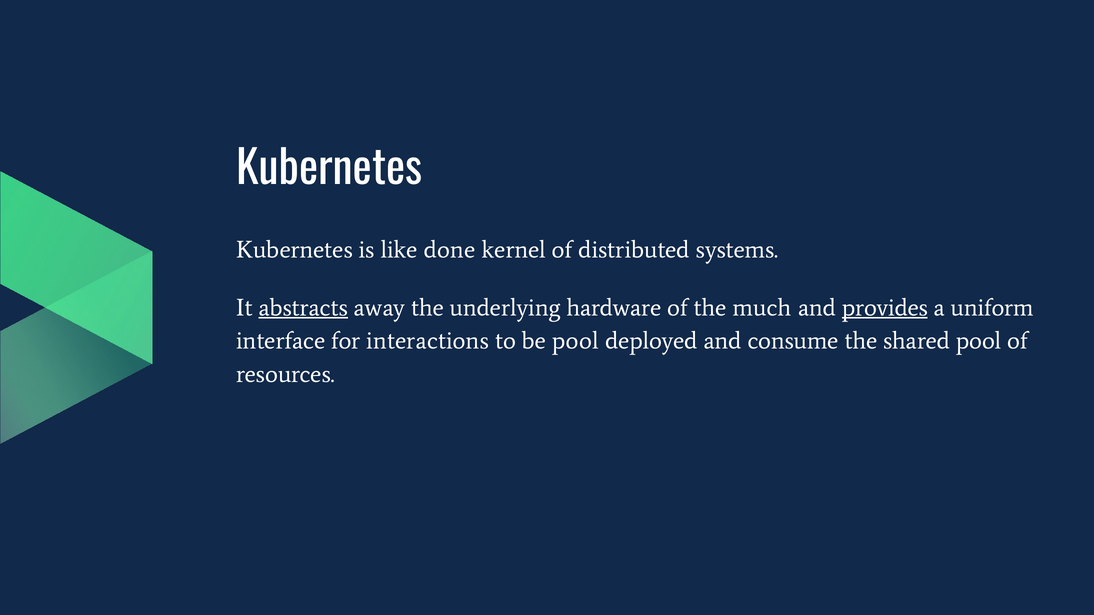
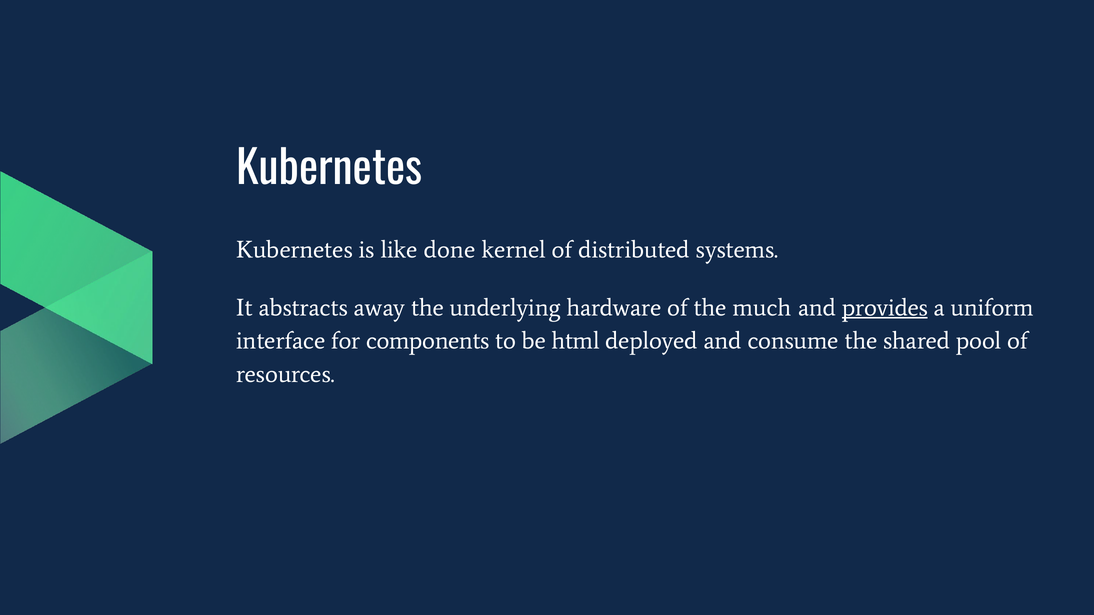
abstracts underline: present -> none (303, 308)
interactions: interactions -> components (428, 341)
be pool: pool -> html (576, 341)
